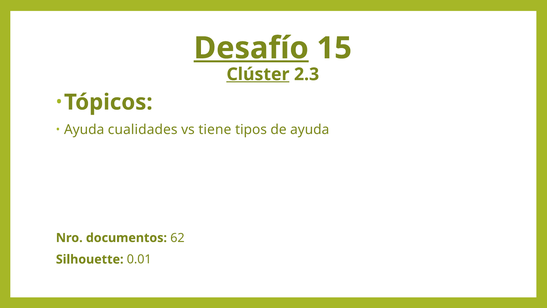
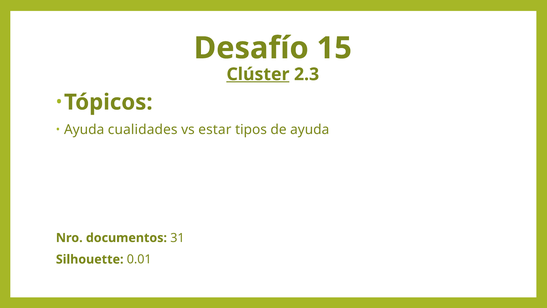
Desafío underline: present -> none (251, 48)
tiene: tiene -> estar (215, 130)
62: 62 -> 31 (177, 238)
